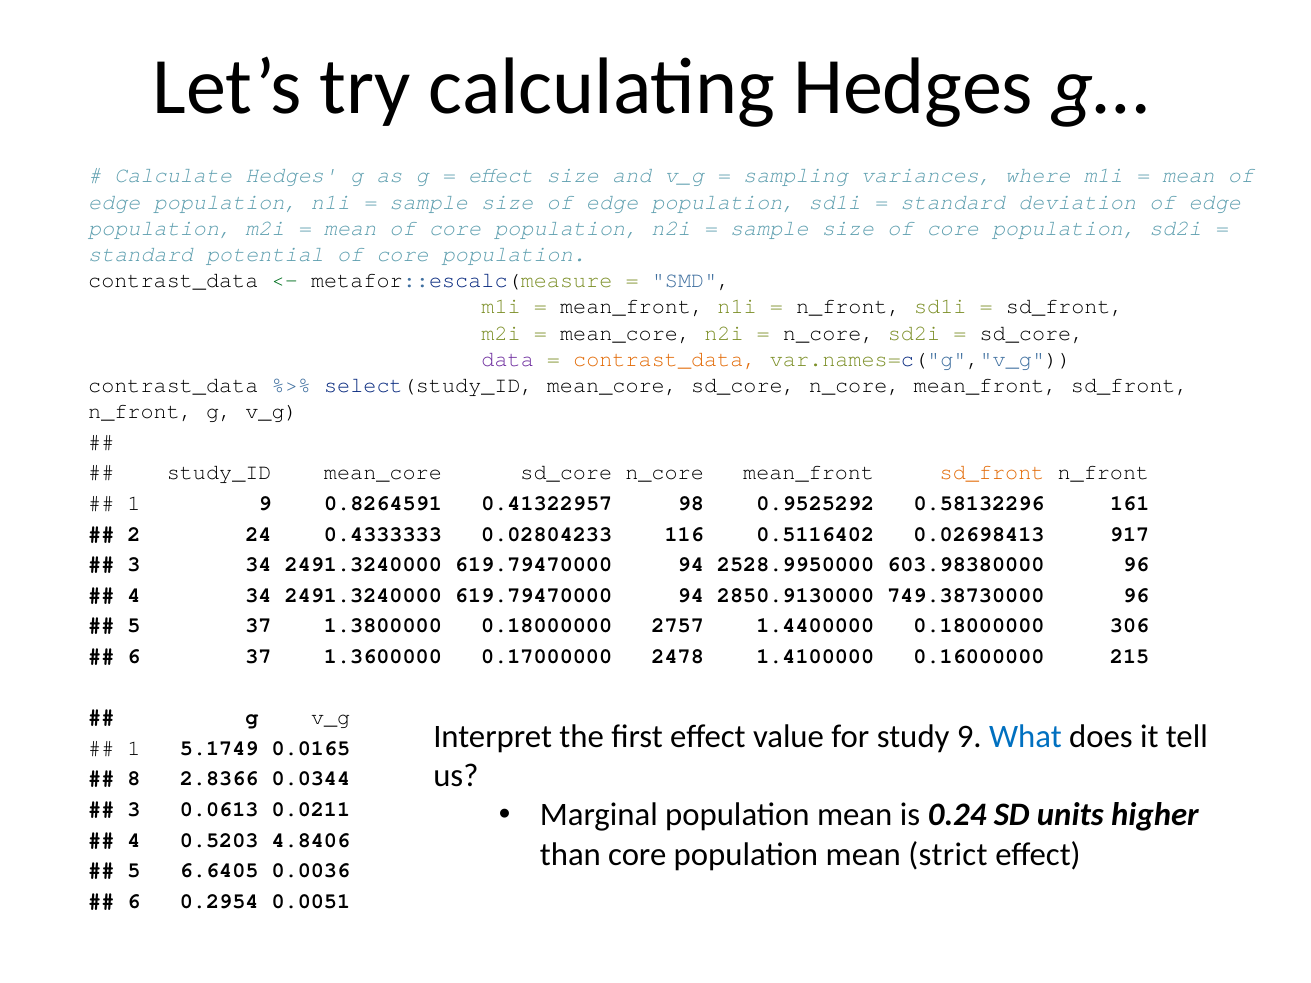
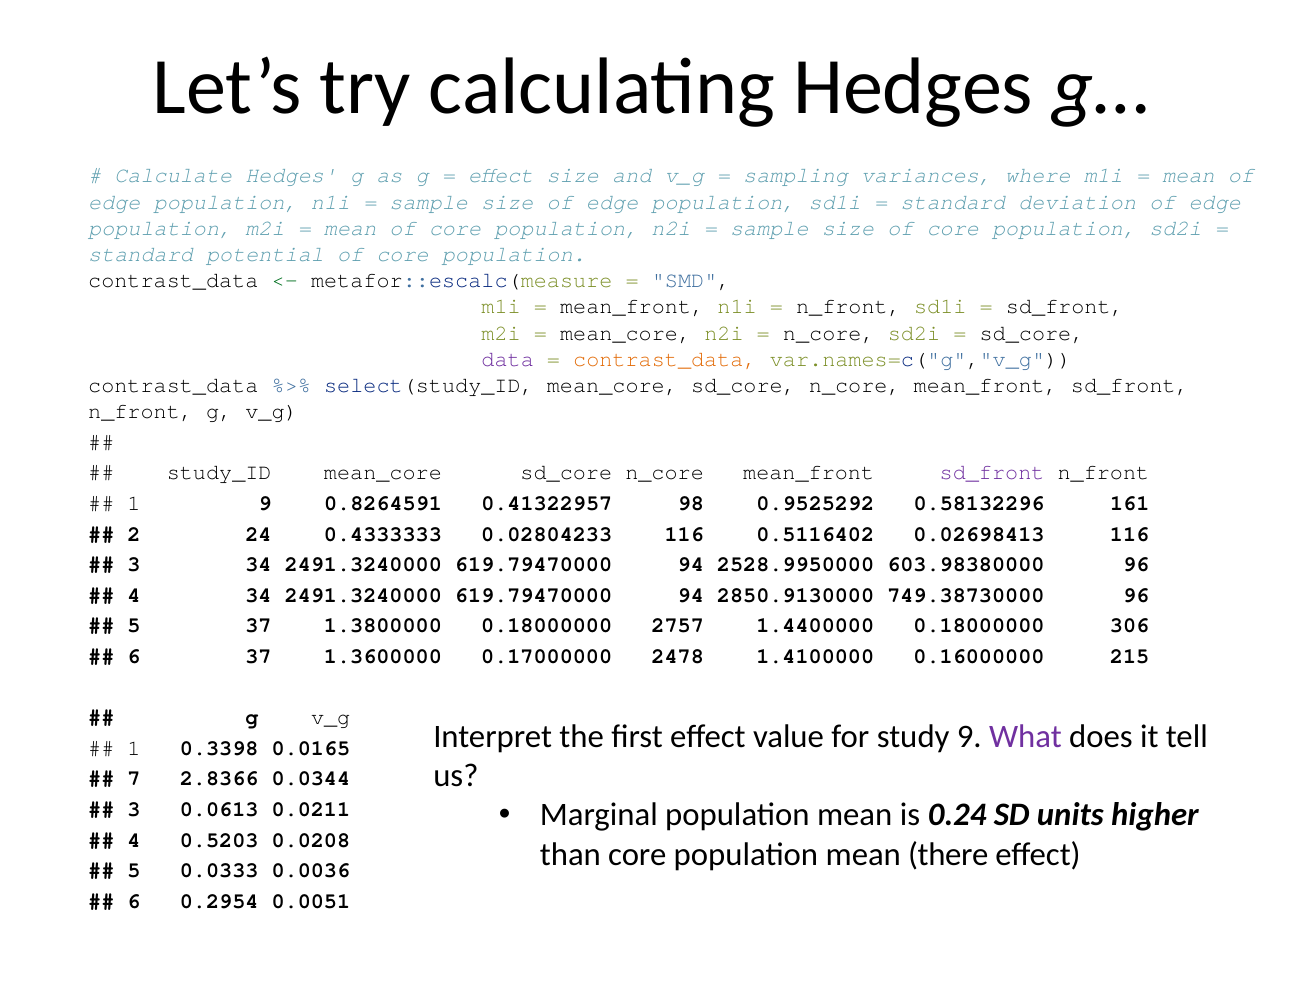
sd_front colour: orange -> purple (992, 473)
0.02698413 917: 917 -> 116 (1130, 534)
What colour: blue -> purple (1025, 737)
5.1749: 5.1749 -> 0.3398 (219, 748)
8: 8 -> 7 (134, 779)
4.8406: 4.8406 -> 0.0208 (311, 840)
strict: strict -> there (948, 855)
6.6405: 6.6405 -> 0.0333 (219, 871)
